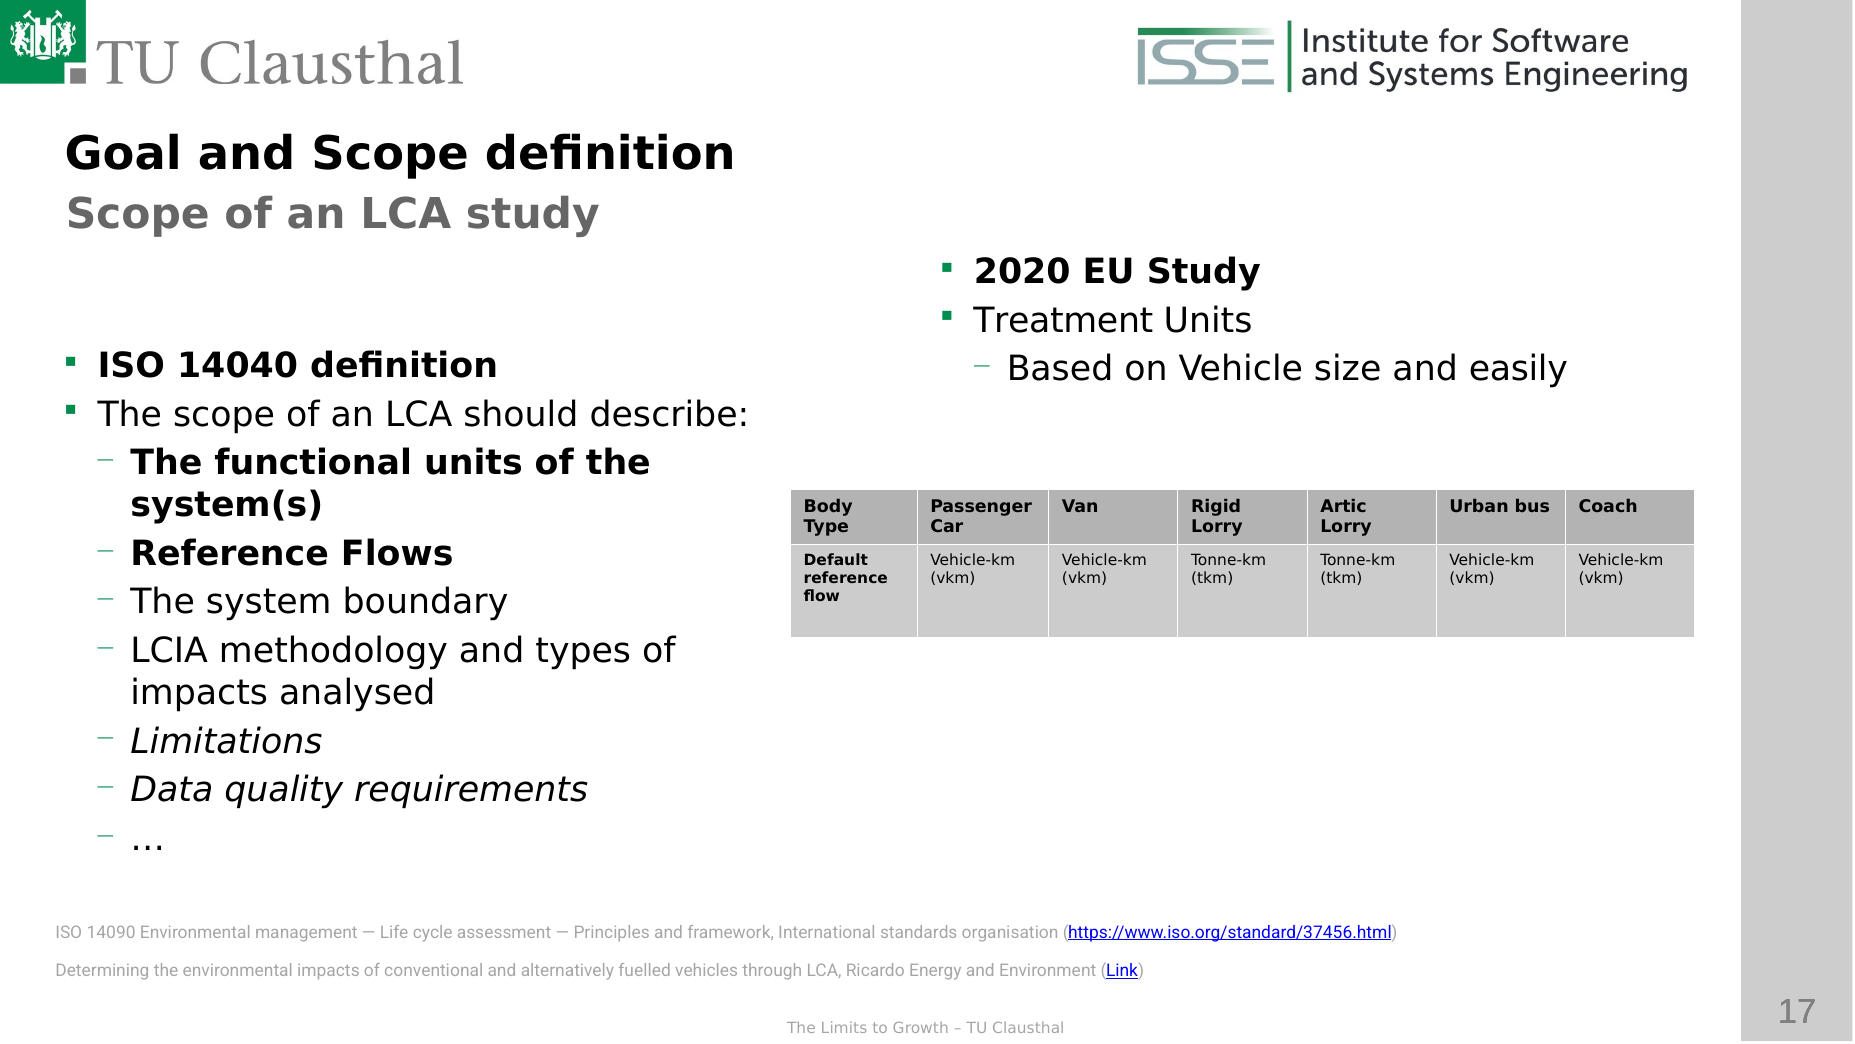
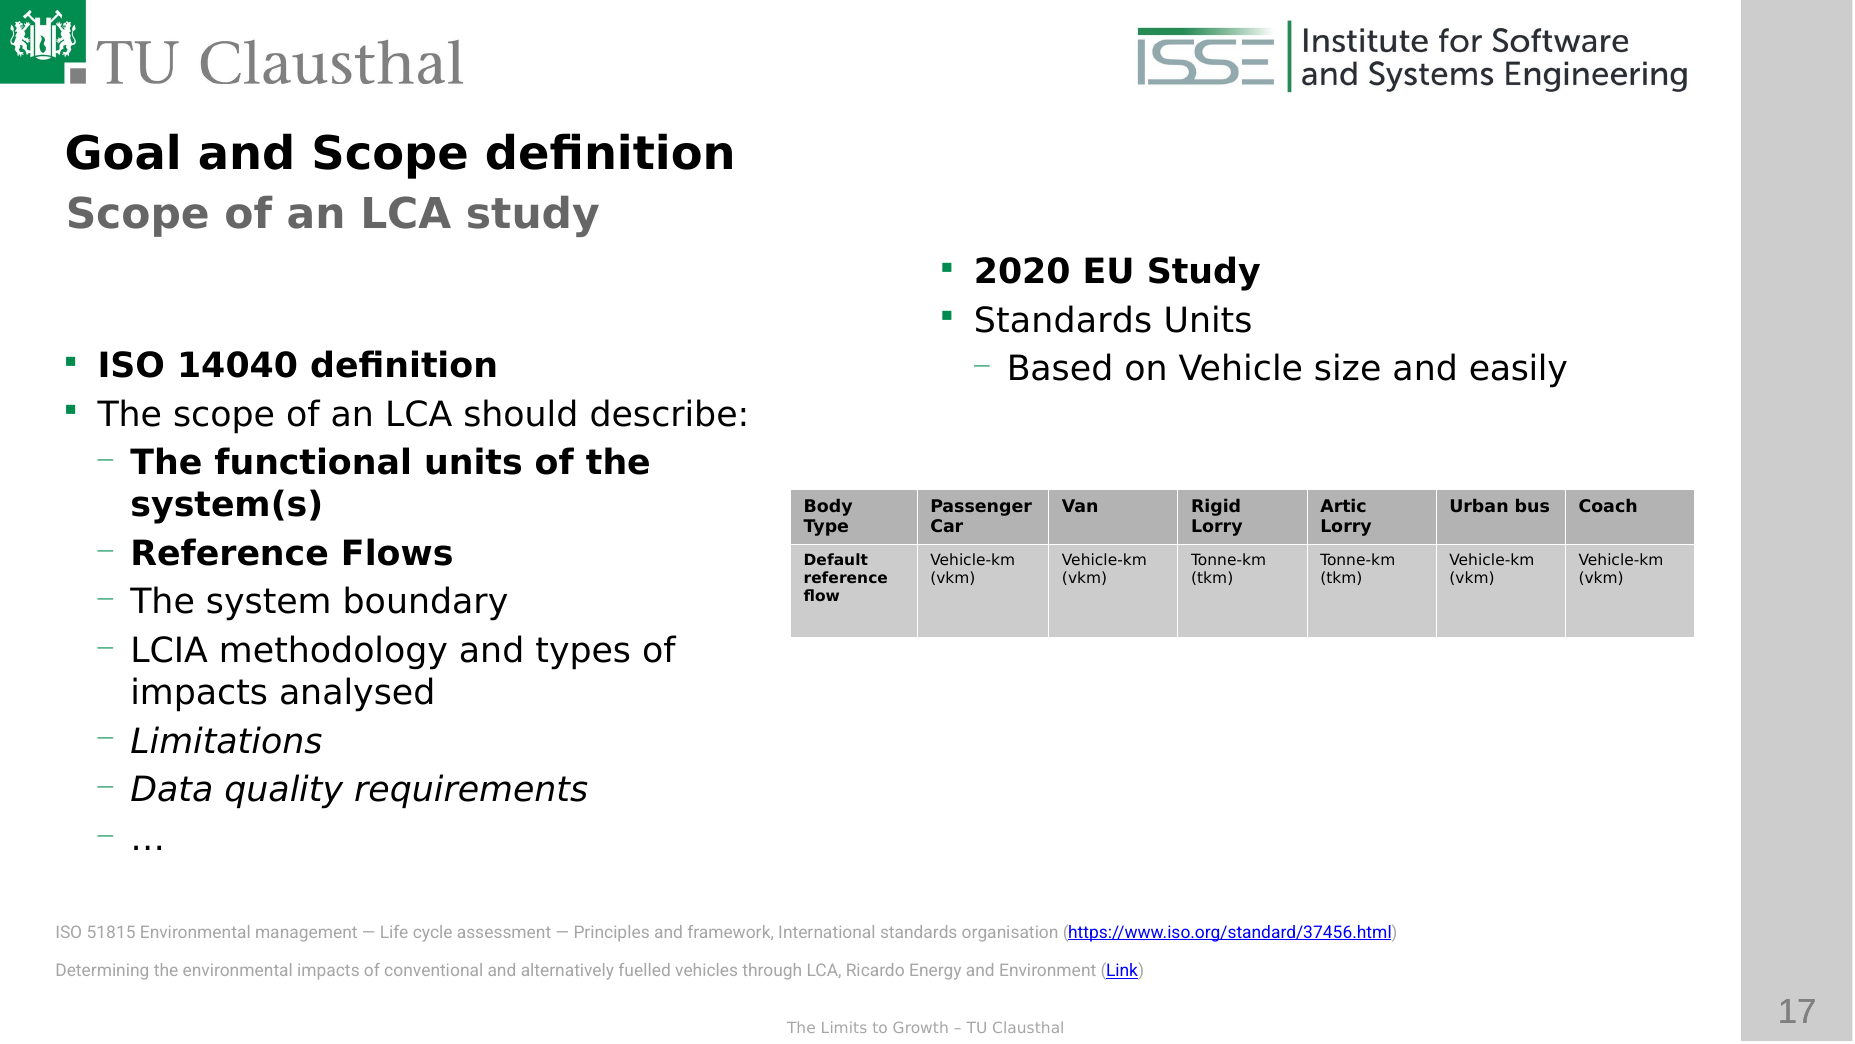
Treatment: Treatment -> Standards (1063, 320)
14090: 14090 -> 51815 (111, 932)
